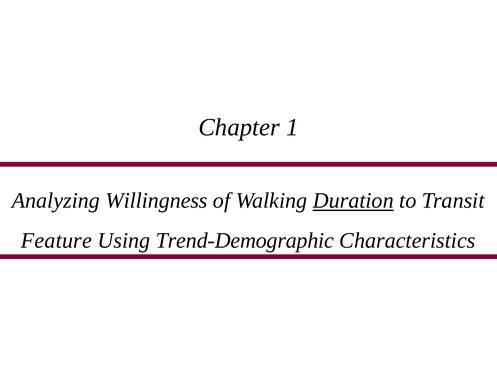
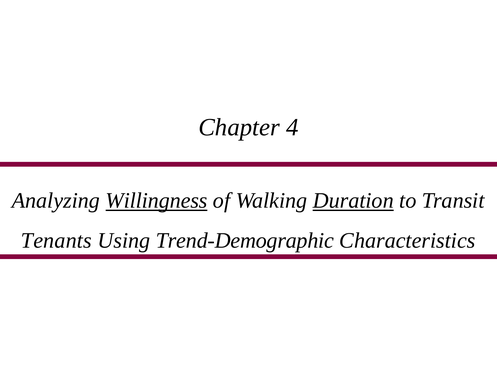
1: 1 -> 4 (292, 127)
Willingness underline: none -> present (157, 201)
Feature: Feature -> Tenants (56, 240)
